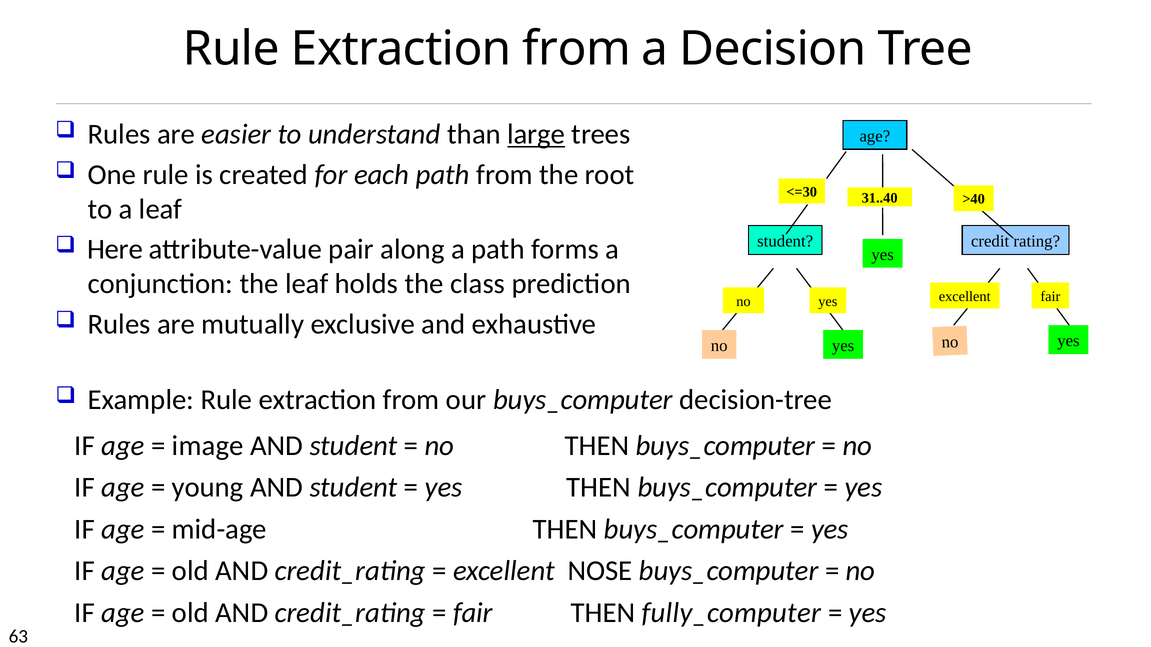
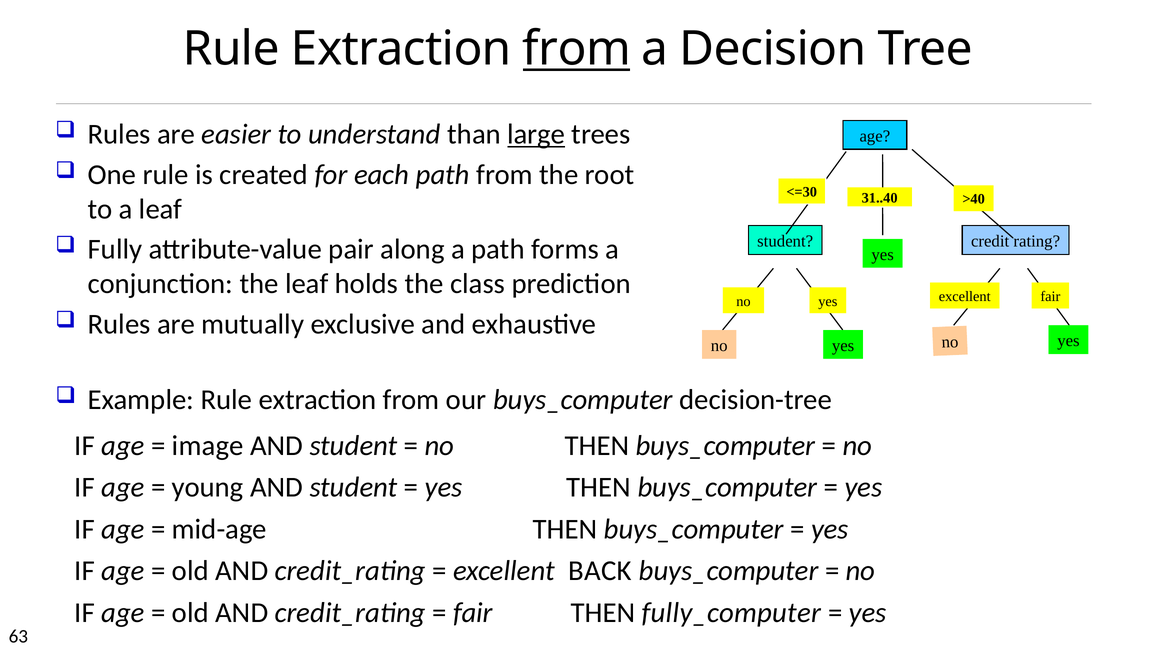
from underline: none -> present (577, 49)
Here: Here -> Fully (115, 250)
NOSE: NOSE -> BACK (600, 571)
